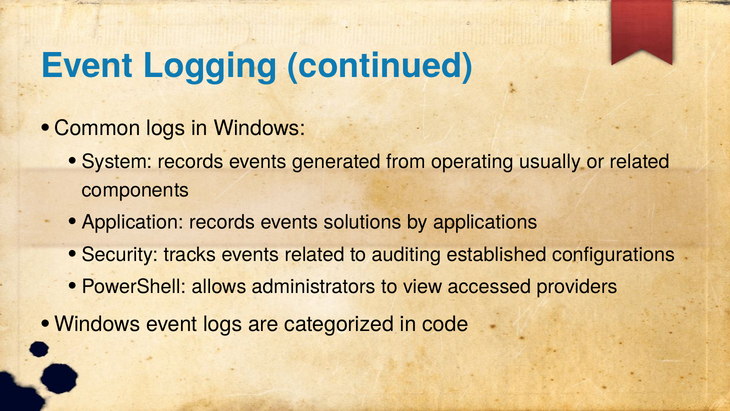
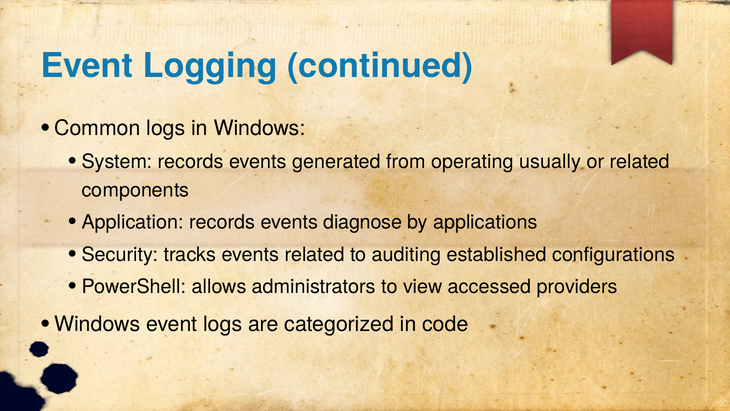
solutions: solutions -> diagnose (363, 222)
